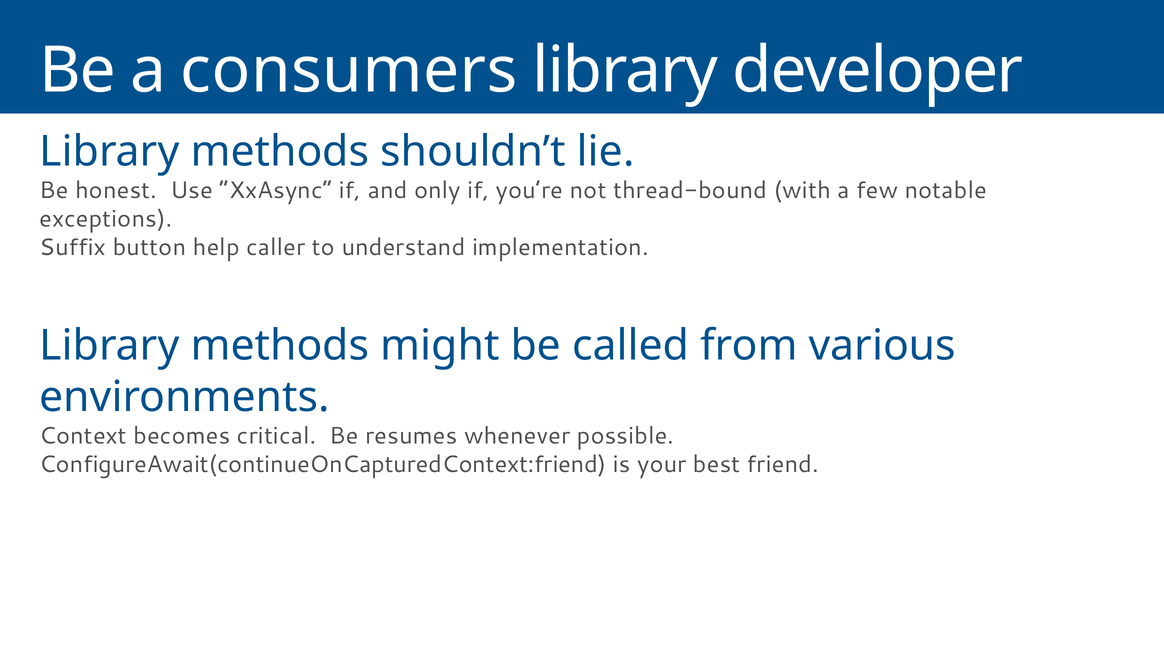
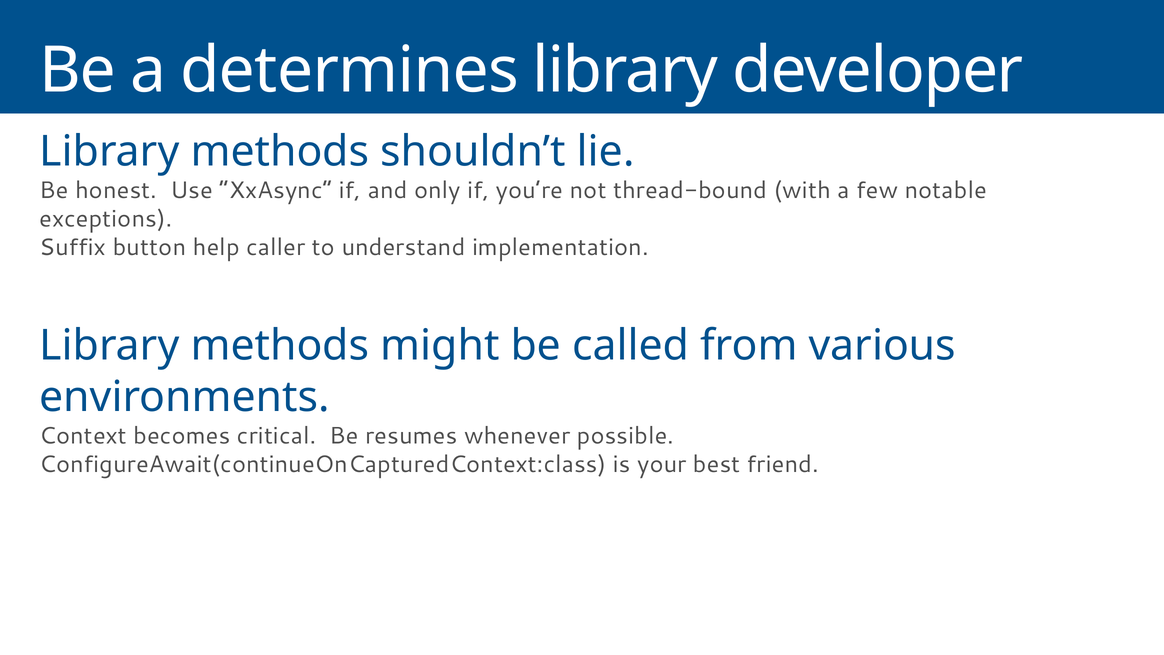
consumers: consumers -> determines (350, 70)
ConfigureAwait(continueOnCapturedContext:friend: ConfigureAwait(continueOnCapturedContext:friend -> ConfigureAwait(continueOnCapturedContext:class (323, 464)
